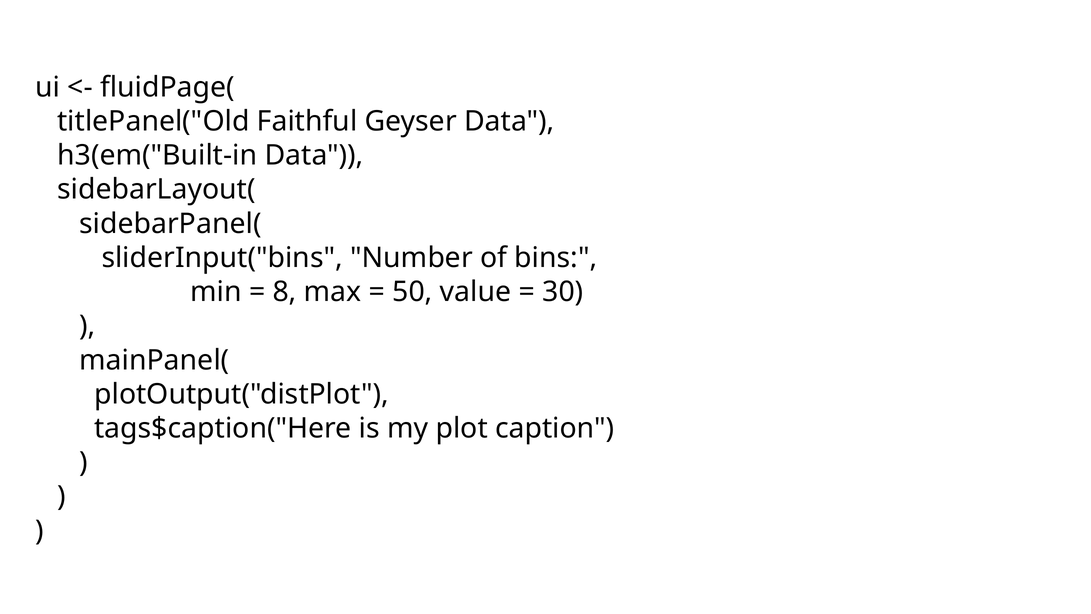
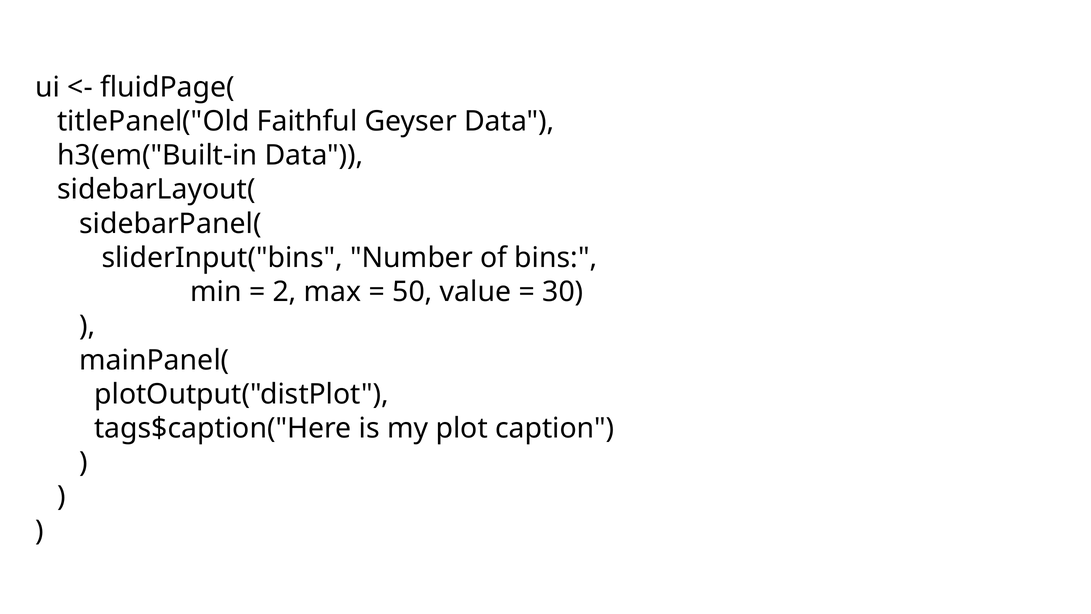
8: 8 -> 2 (285, 292)
